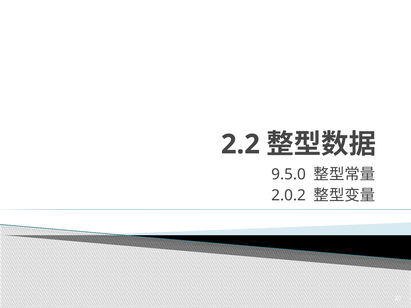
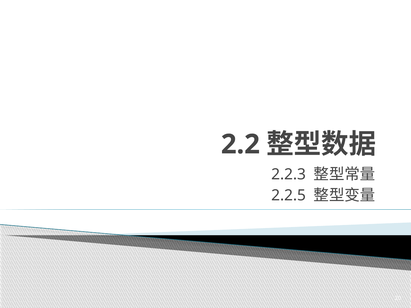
9.5.0: 9.5.0 -> 2.2.3 (289, 175)
2.0.2: 2.0.2 -> 2.2.5 (289, 195)
